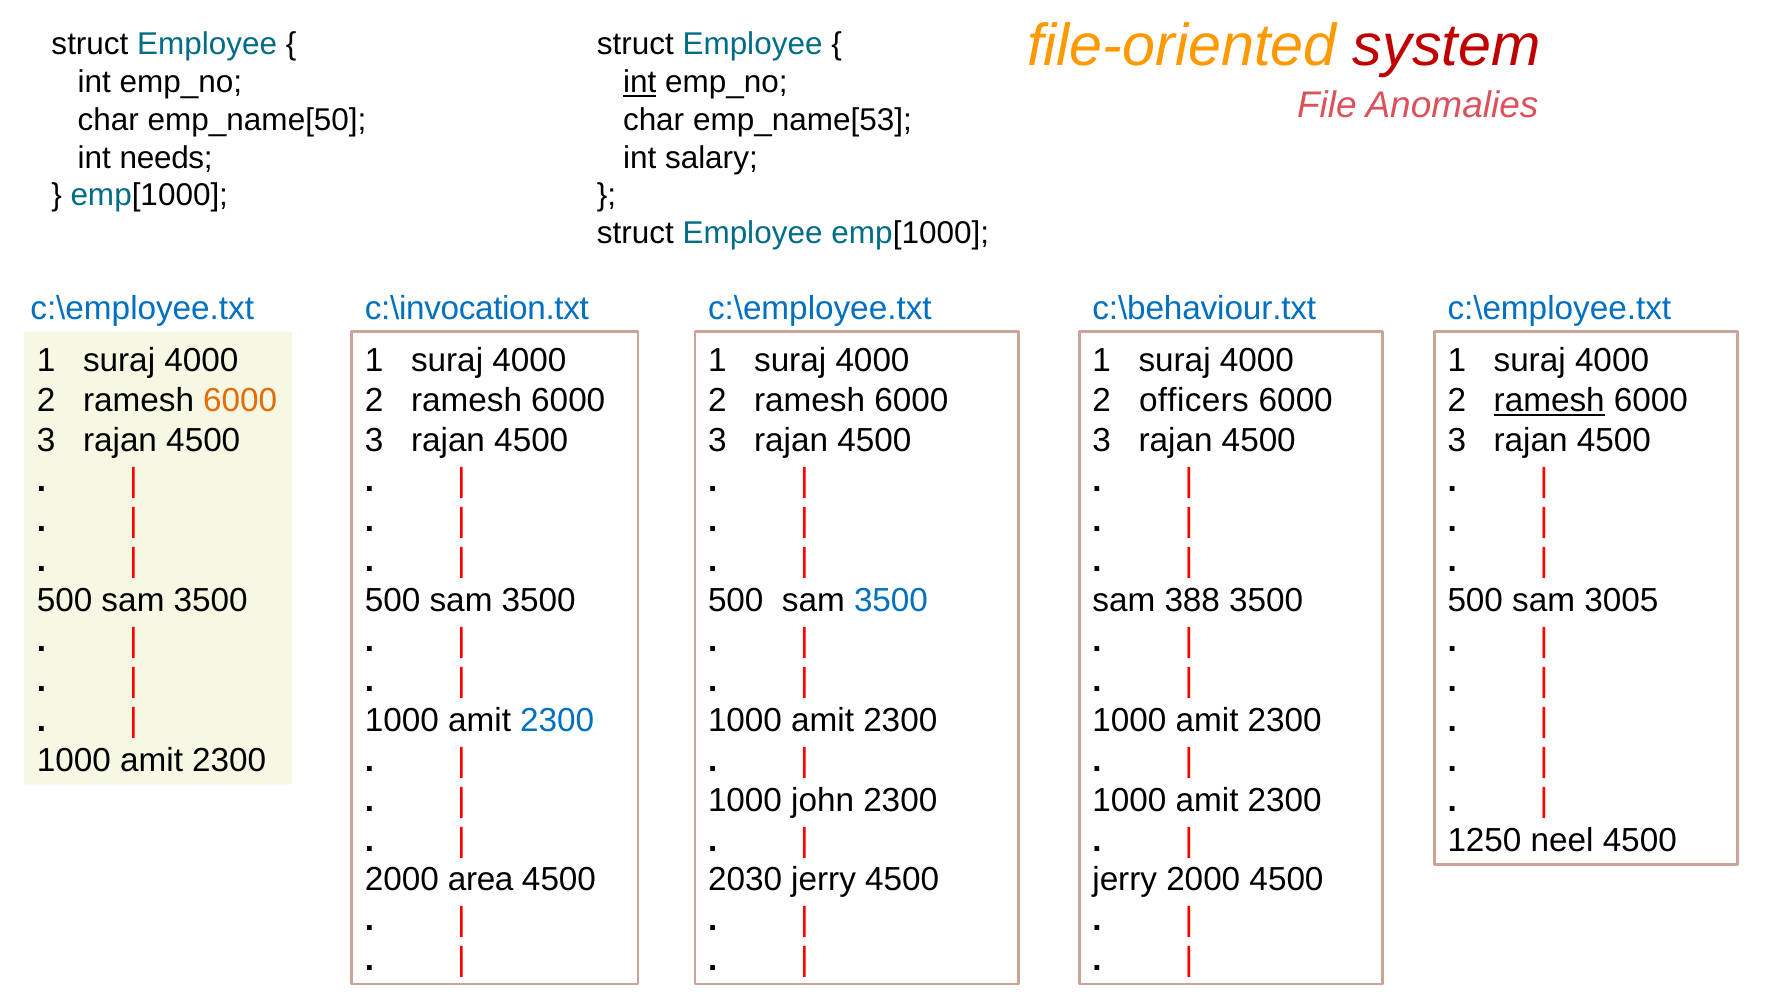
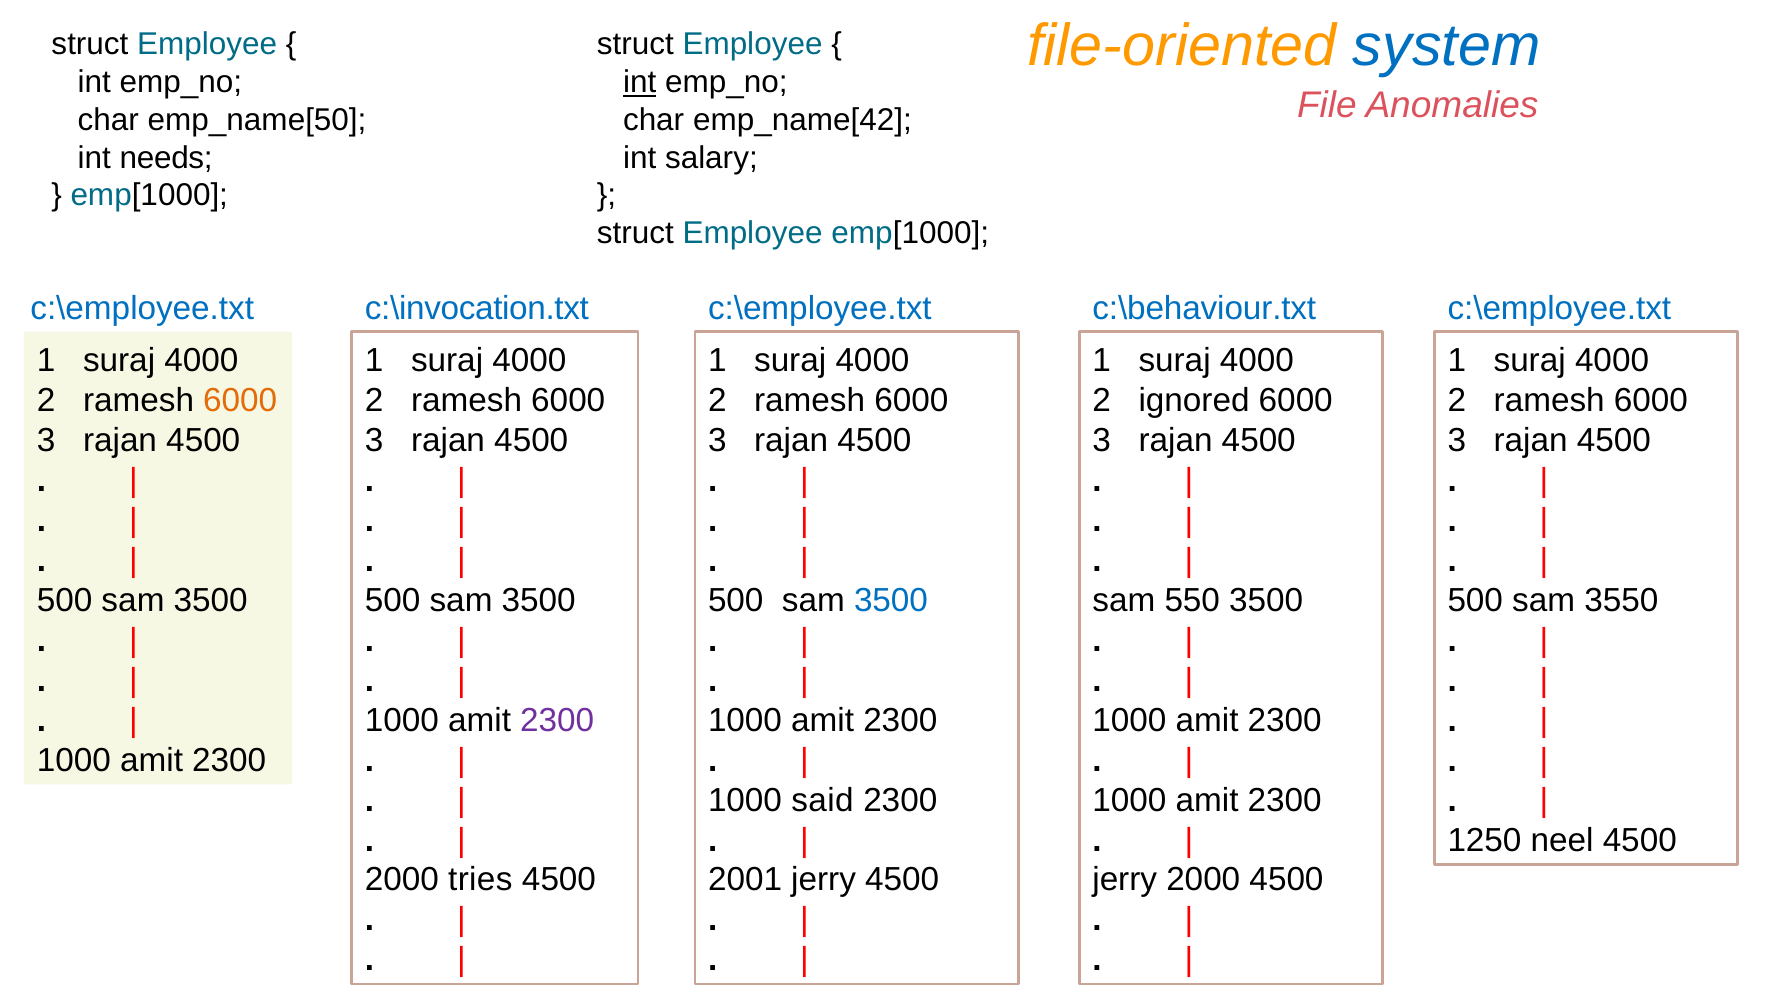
system colour: red -> blue (1447, 46)
emp_name[53: emp_name[53 -> emp_name[42 (802, 120)
officers: officers -> ignored (1194, 400)
ramesh underline: present -> none (1549, 400)
388: 388 -> 550 (1192, 600)
3005: 3005 -> 3550 (1621, 600)
2300 colour: blue -> purple (557, 720)
john: john -> said (823, 800)
area: area -> tries (480, 880)
2030: 2030 -> 2001 (745, 880)
